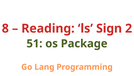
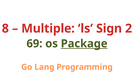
Reading: Reading -> Multiple (48, 28)
51: 51 -> 69 (34, 43)
Package underline: none -> present (84, 43)
